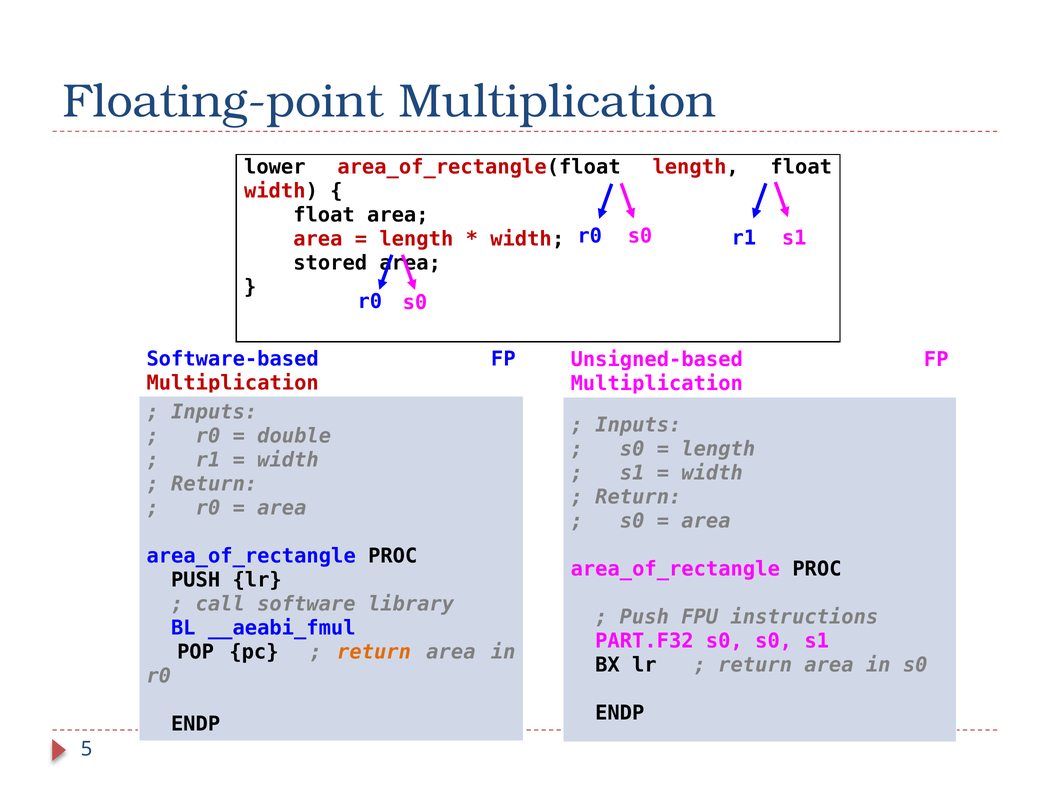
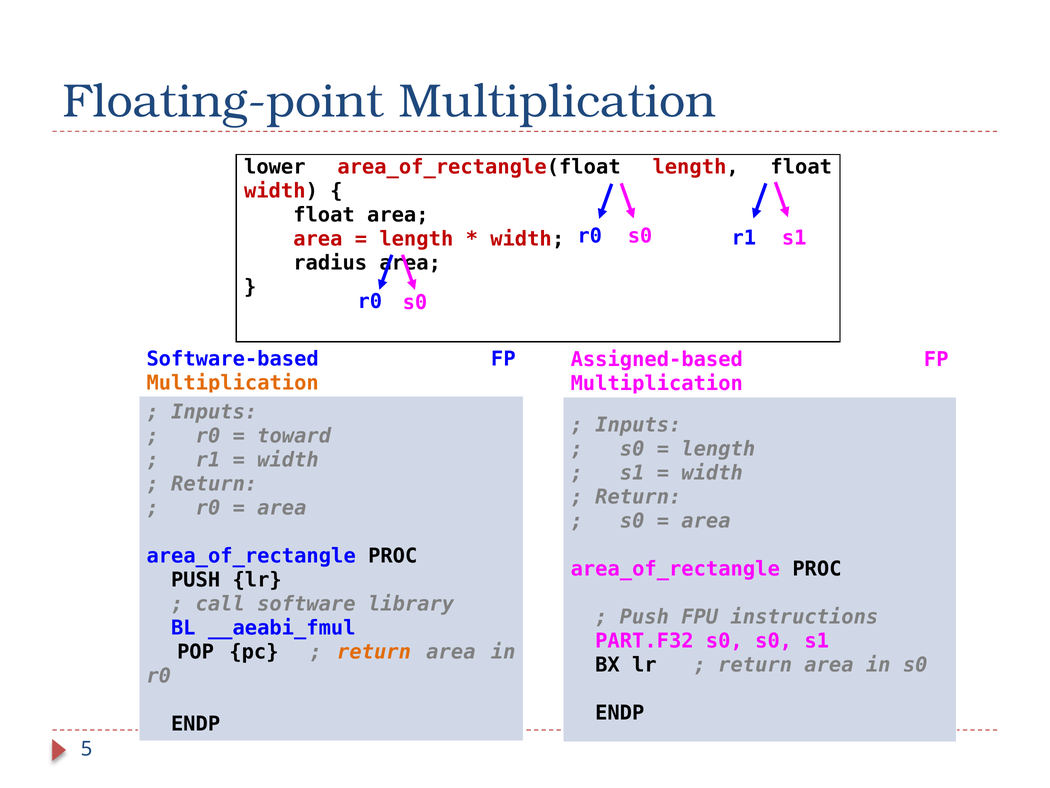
stored: stored -> radius (330, 263)
Unsigned-based: Unsigned-based -> Assigned-based (657, 359)
Multiplication colour: red -> orange (233, 383)
double: double -> toward (294, 436)
